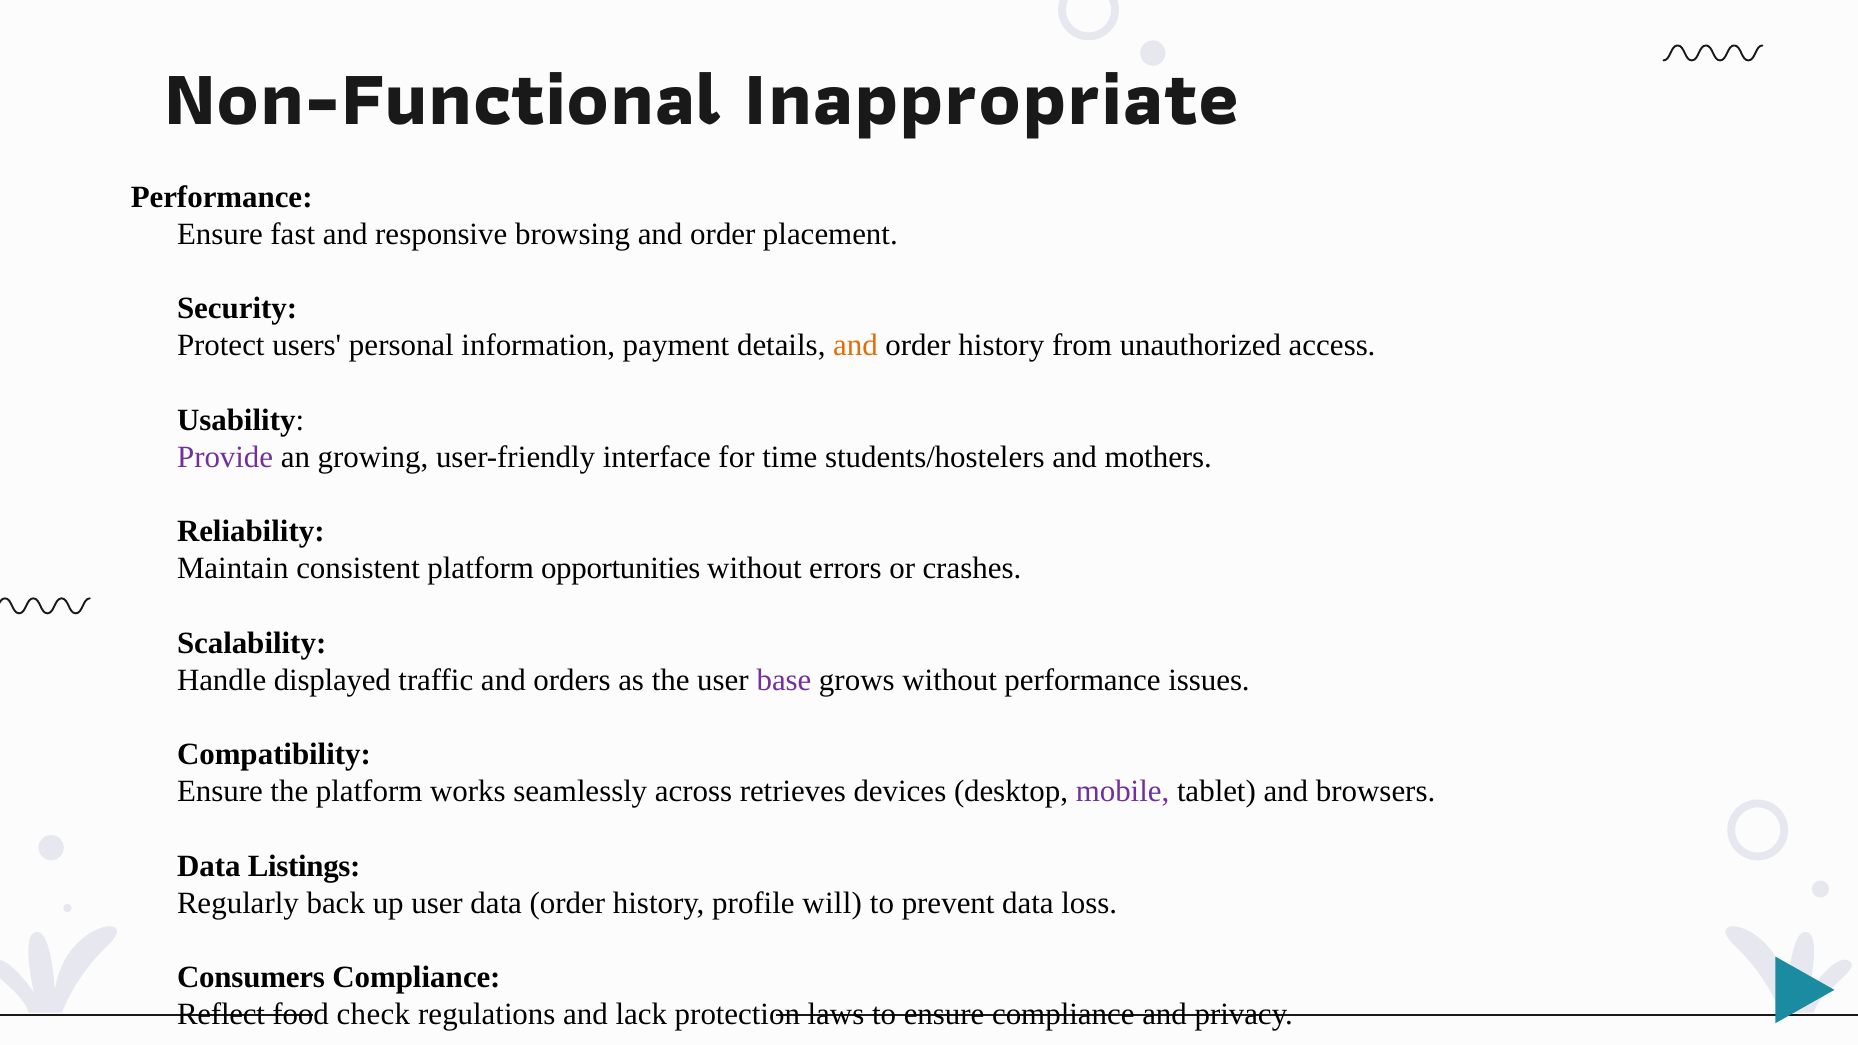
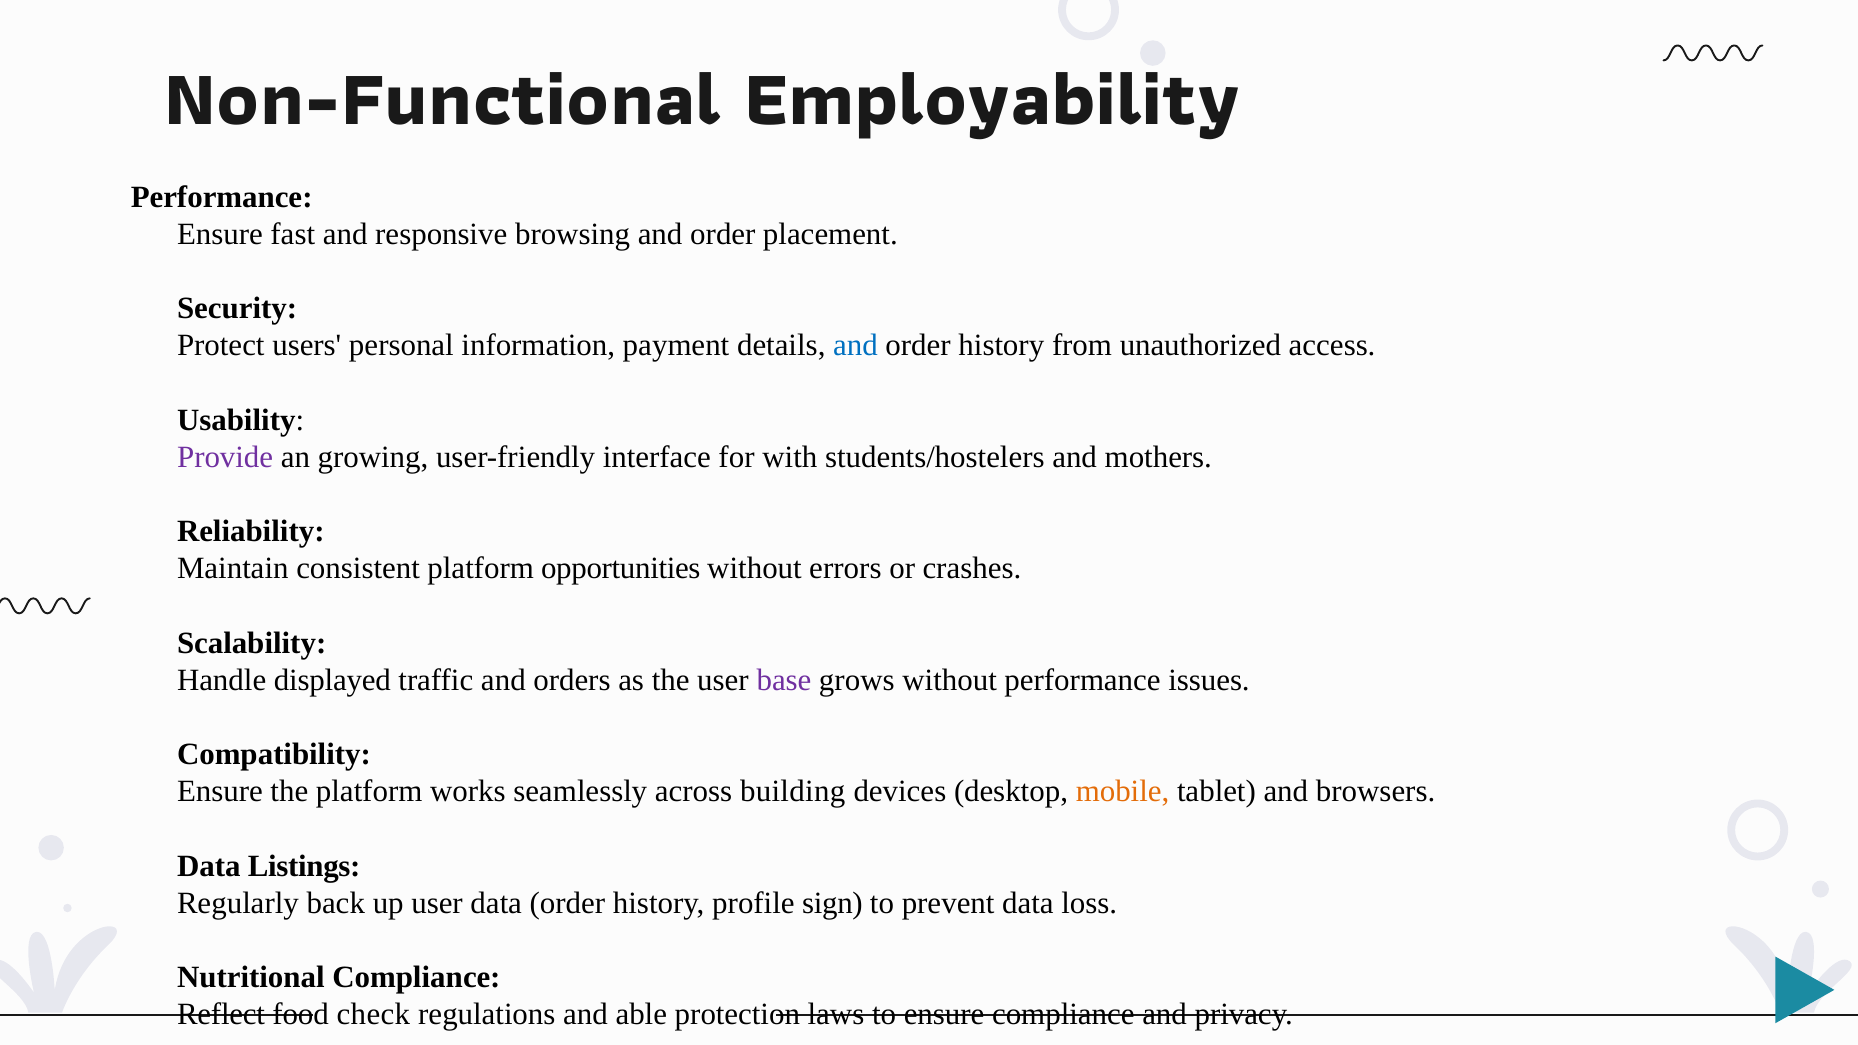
Inappropriate: Inappropriate -> Employability (993, 99)
and colour: orange -> blue (855, 346)
time: time -> with (790, 457)
retrieves: retrieves -> building (793, 792)
mobile colour: purple -> orange (1123, 792)
will: will -> sign (832, 903)
Consumers: Consumers -> Nutritional (251, 978)
lack: lack -> able (641, 1015)
